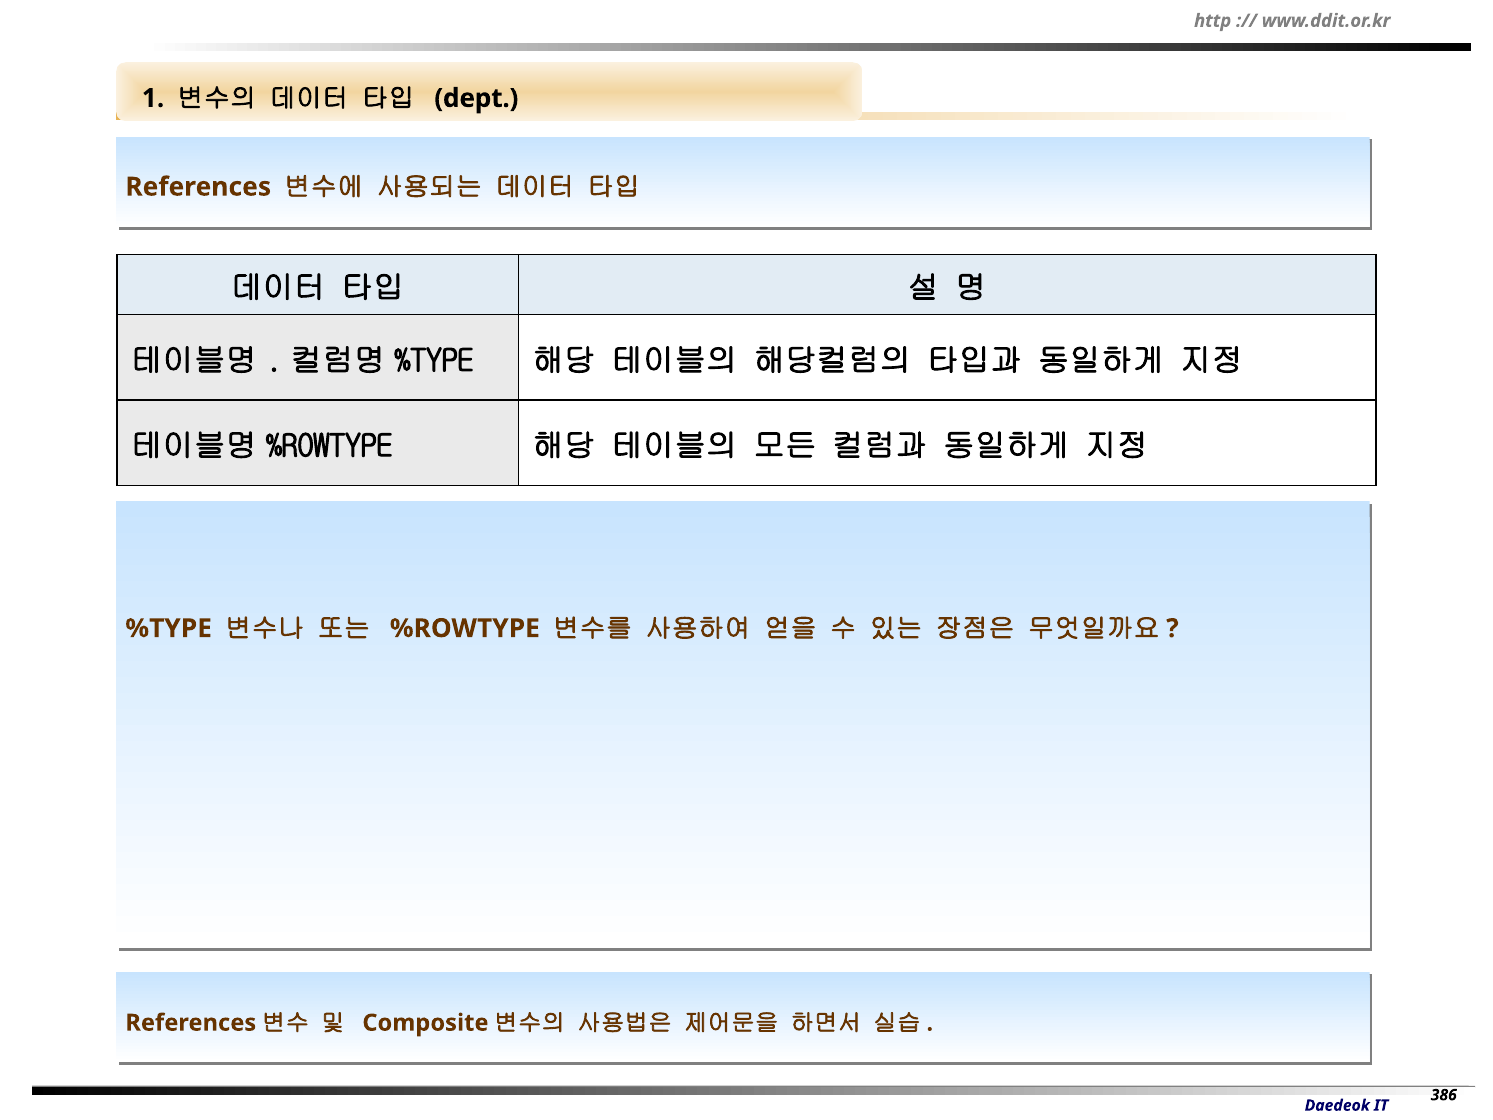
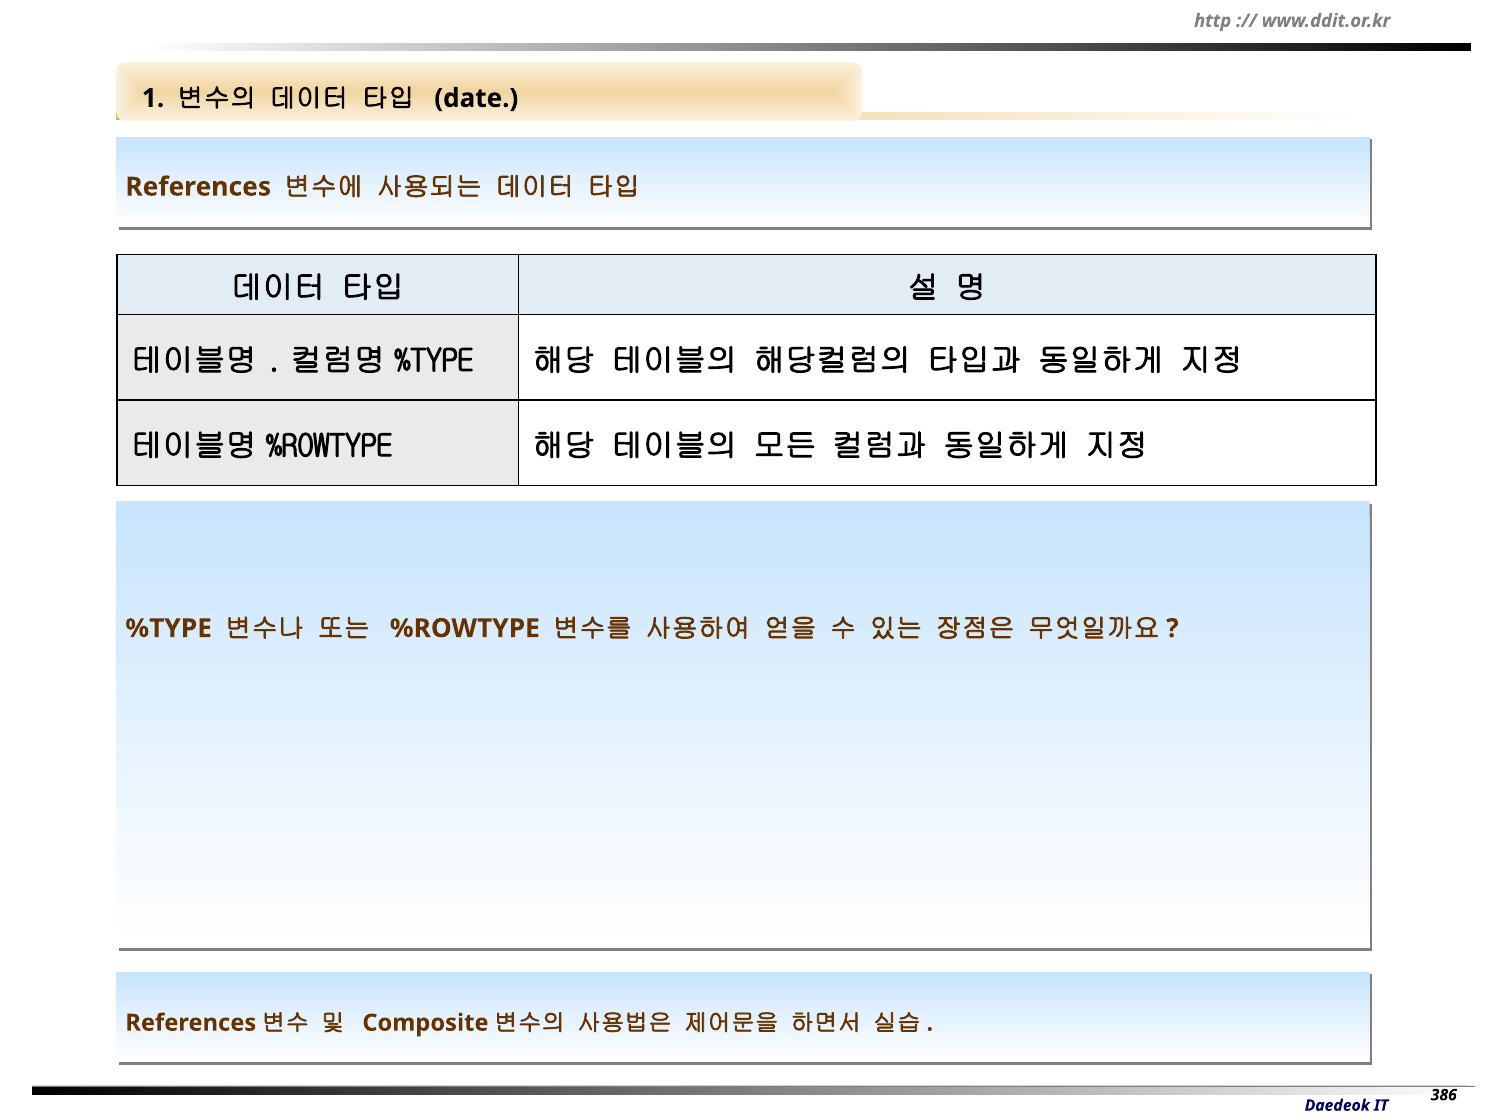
dept: dept -> date (476, 98)
